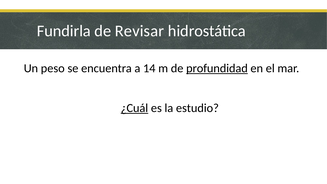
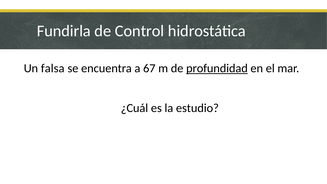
Revisar: Revisar -> Control (140, 31)
peso: peso -> falsa (53, 68)
14: 14 -> 67 (149, 68)
¿Cuál underline: present -> none (134, 108)
